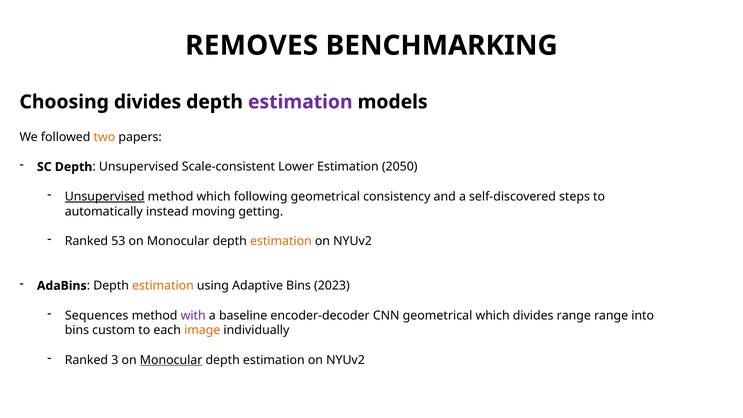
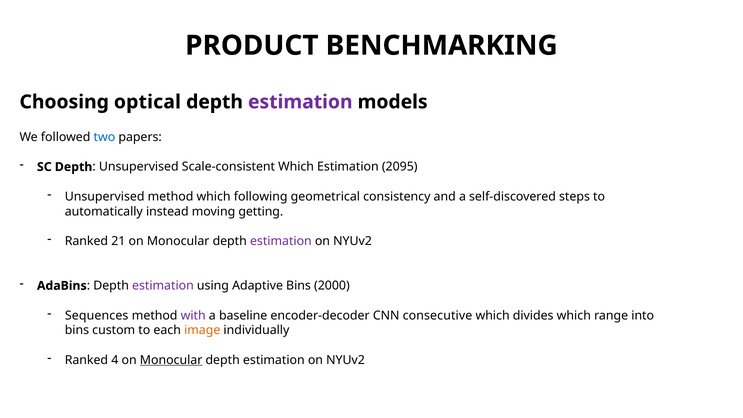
REMOVES: REMOVES -> PRODUCT (252, 46)
Choosing divides: divides -> optical (147, 102)
two colour: orange -> blue (104, 137)
Scale-consistent Lower: Lower -> Which (296, 167)
2050: 2050 -> 2095 (400, 167)
Unsupervised underline: present -> none (105, 197)
53: 53 -> 21 (118, 241)
estimation colour: orange -> purple (281, 241)
estimation colour: orange -> purple (163, 286)
2023: 2023 -> 2000 (332, 286)
CNN geometrical: geometrical -> consecutive (437, 315)
divides range: range -> which (574, 315)
3: 3 -> 4 (115, 360)
